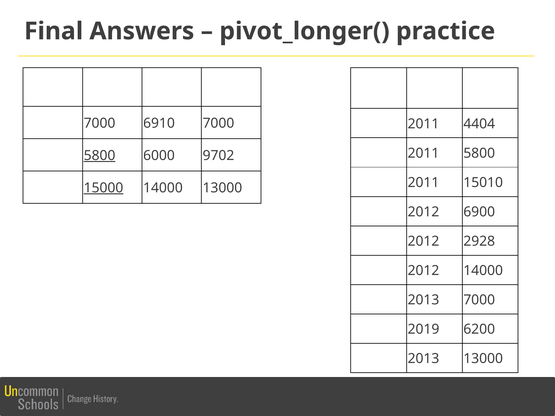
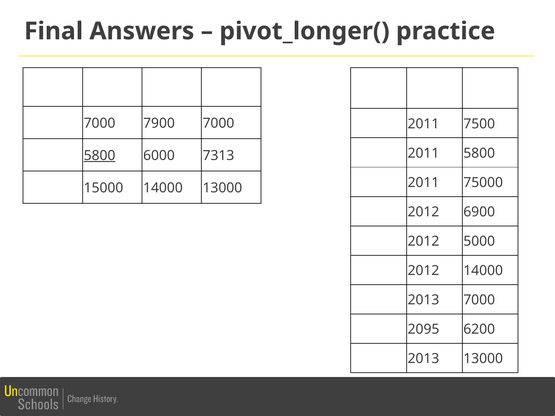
6910: 6910 -> 7900 (159, 123)
4404: 4404 -> 7500 (479, 124)
9702: 9702 -> 7313 (218, 156)
15010: 15010 -> 75000 (483, 183)
15000 underline: present -> none (104, 188)
2928: 2928 -> 5000 (479, 241)
2019: 2019 -> 2095 (424, 330)
